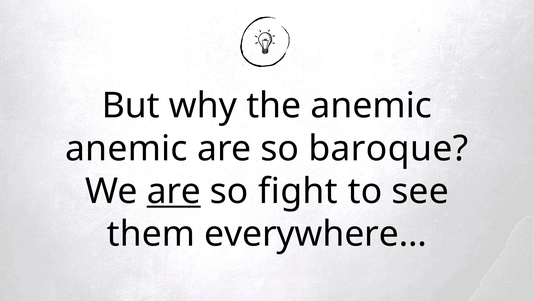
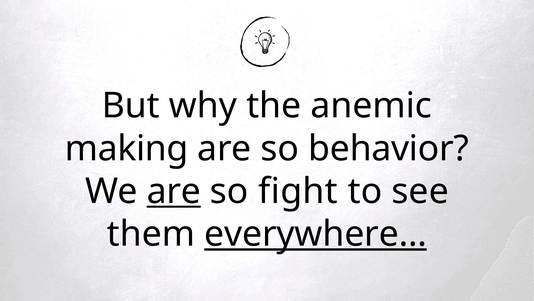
anemic: anemic -> making (127, 148)
baroque: baroque -> behavior (389, 148)
everywhere… underline: none -> present (316, 234)
